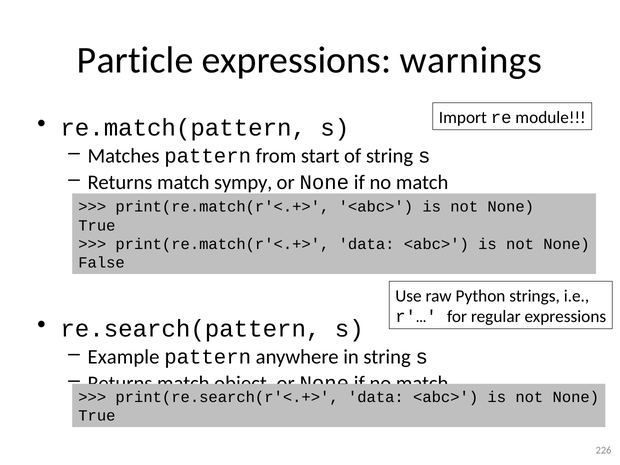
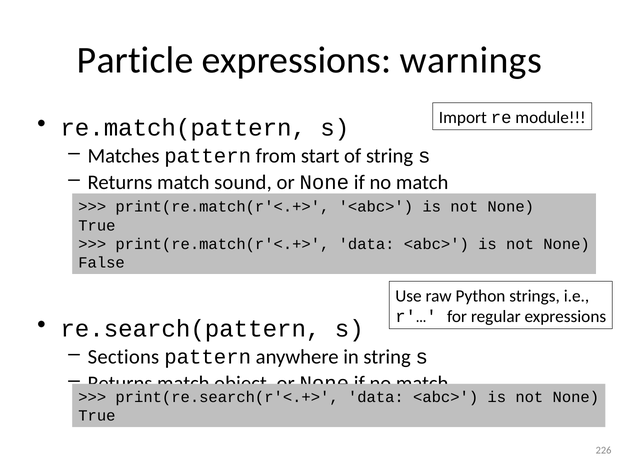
sympy: sympy -> sound (243, 182)
Example: Example -> Sections (123, 357)
